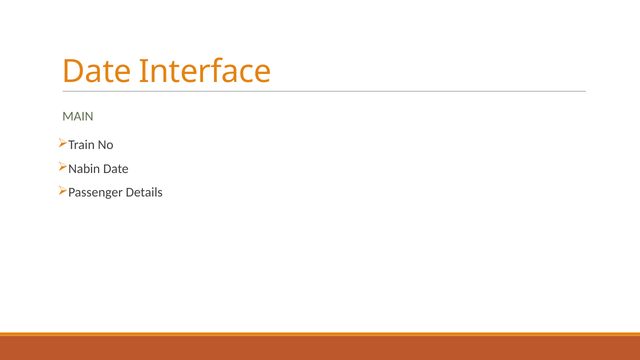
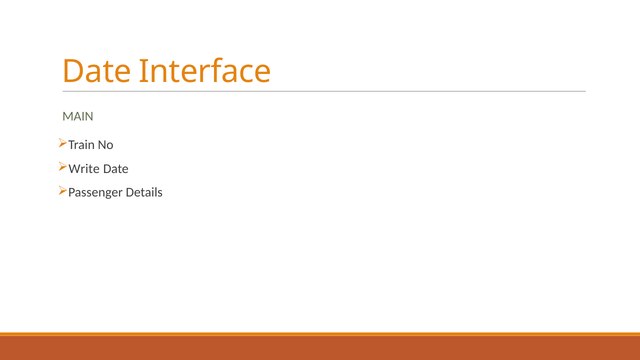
Nabin: Nabin -> Write (84, 169)
